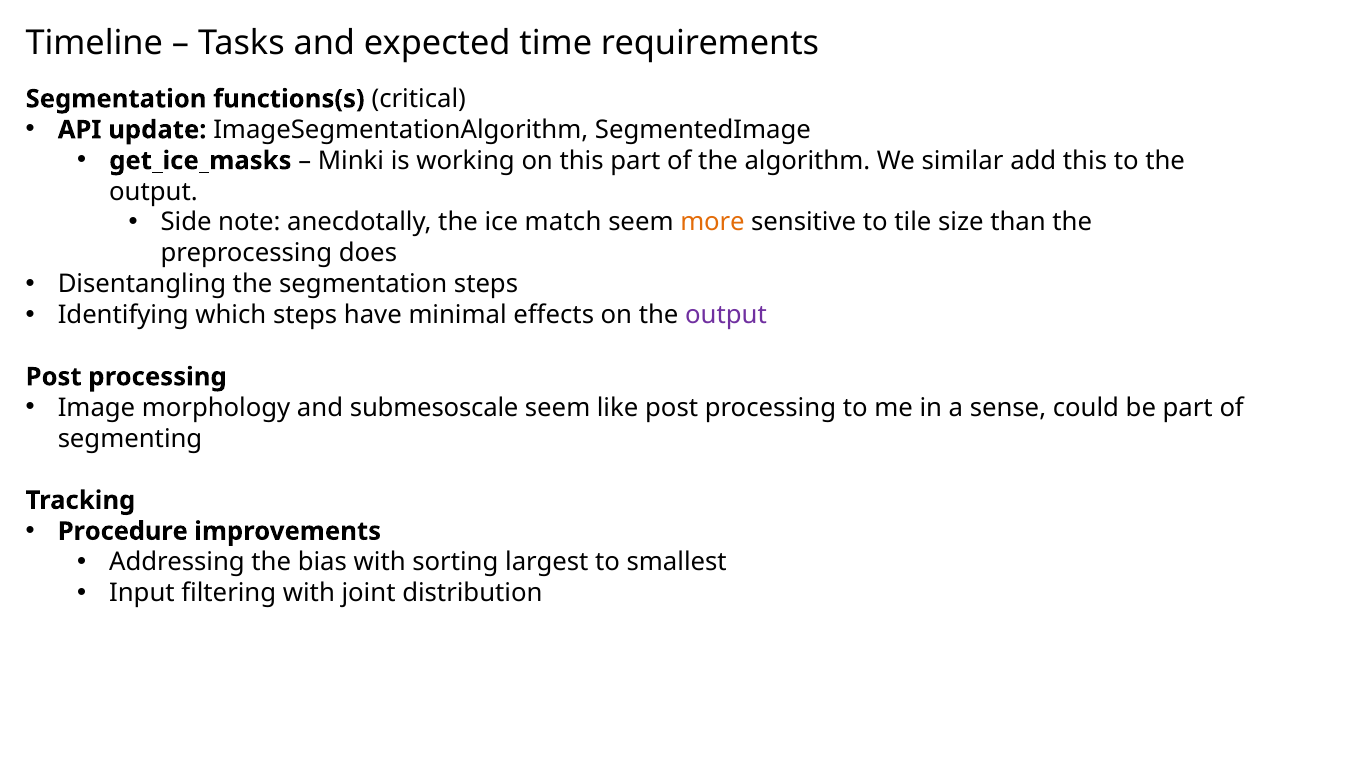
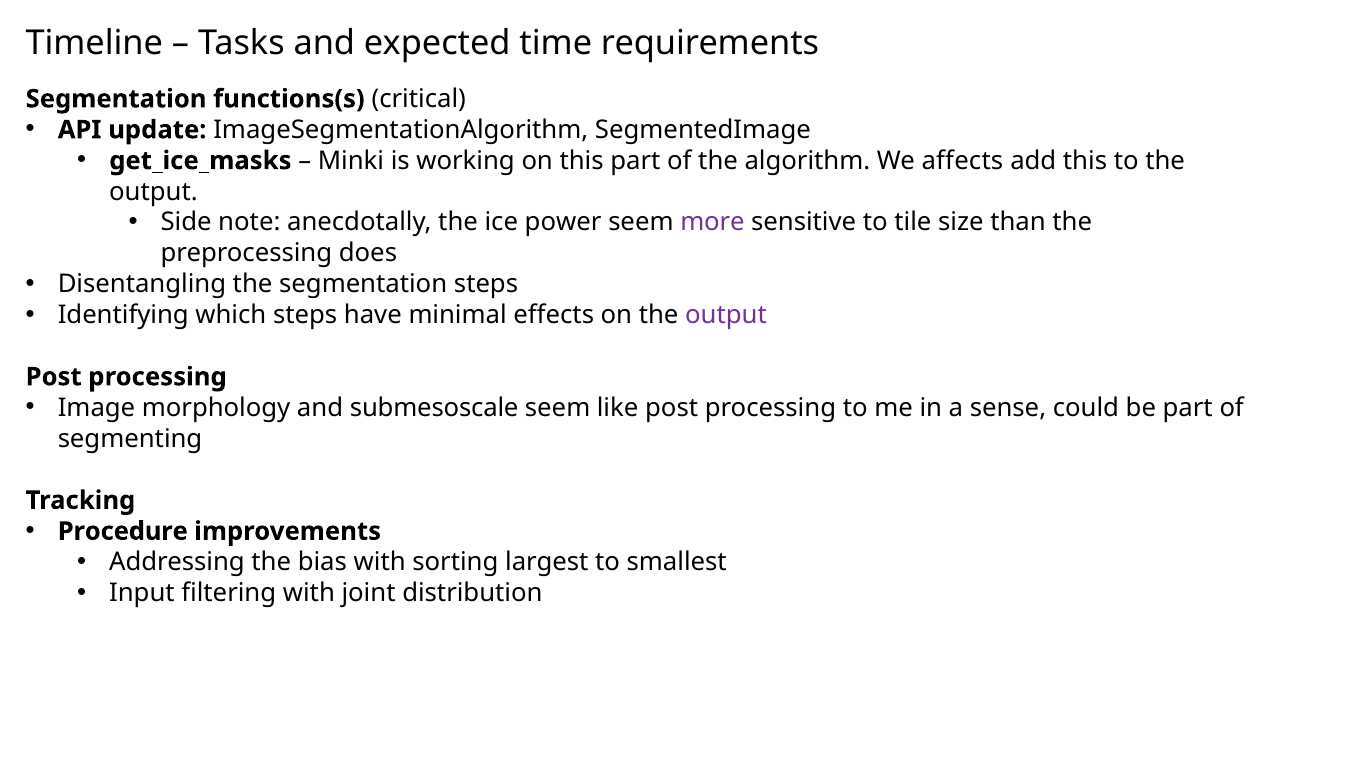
similar: similar -> affects (962, 161)
match: match -> power (563, 222)
more colour: orange -> purple (712, 222)
